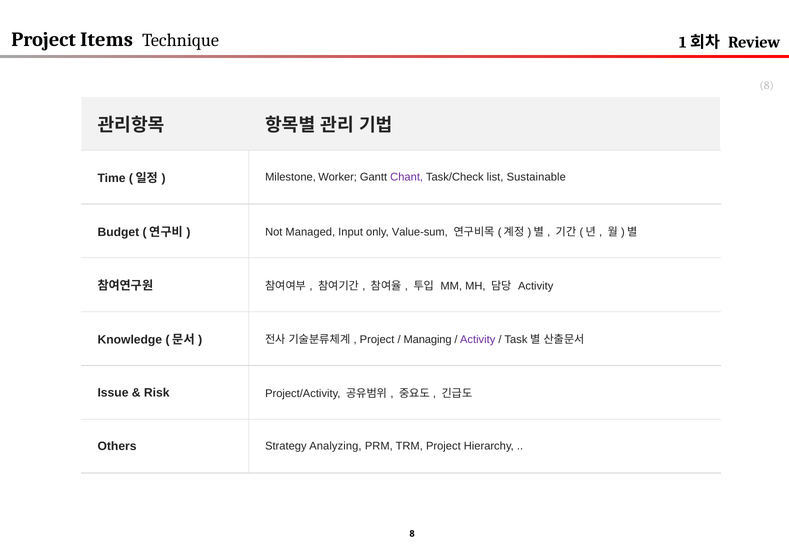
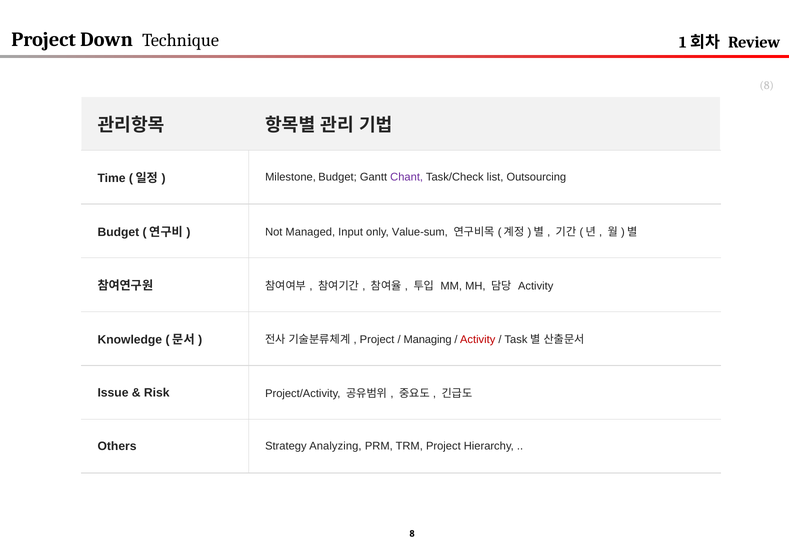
Items: Items -> Down (107, 40)
Milestone Worker: Worker -> Budget (338, 177)
Sustainable: Sustainable -> Outsourcing (536, 177)
Activity colour: purple -> red (478, 340)
